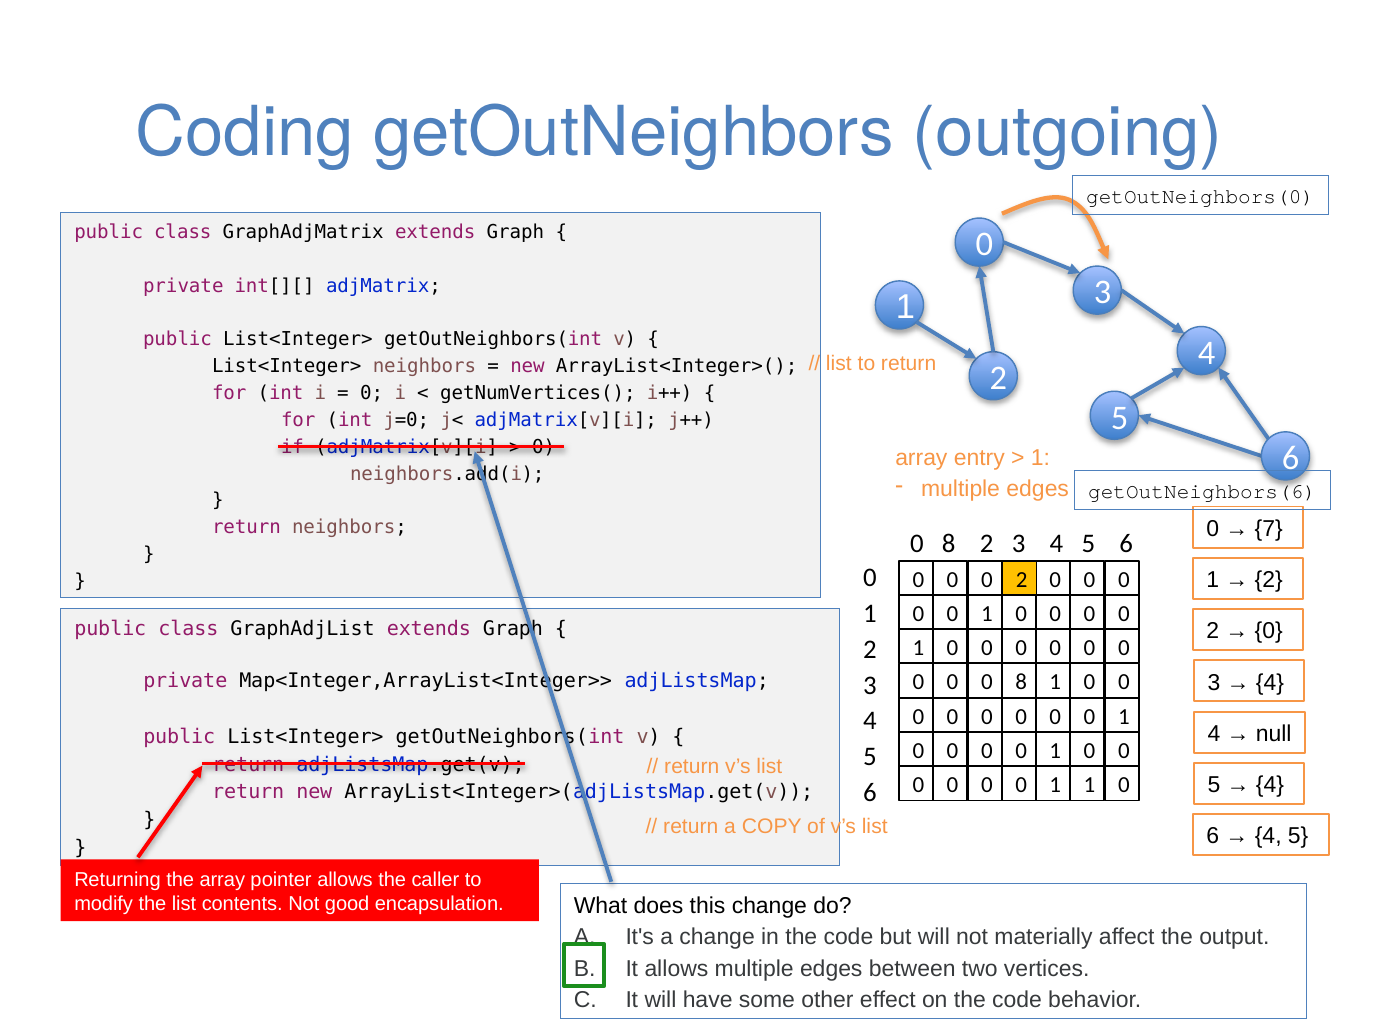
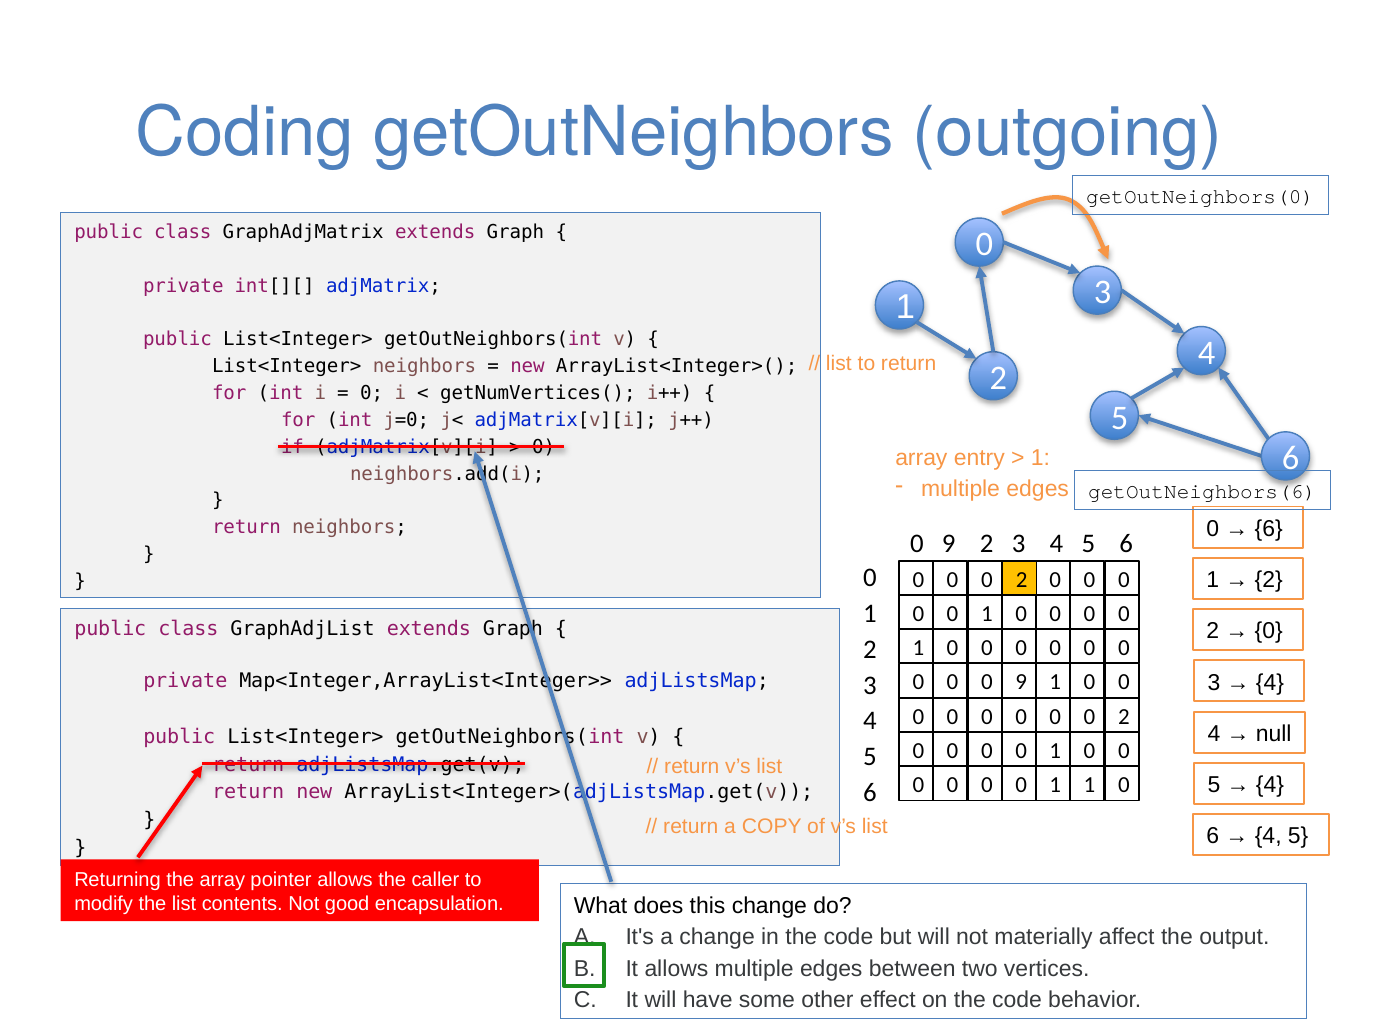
7: 7 -> 6 (1269, 529)
8: 8 -> 9 (949, 544)
0 0 0 8: 8 -> 9 (1021, 682)
1: 1 -> 2 (1124, 717)
